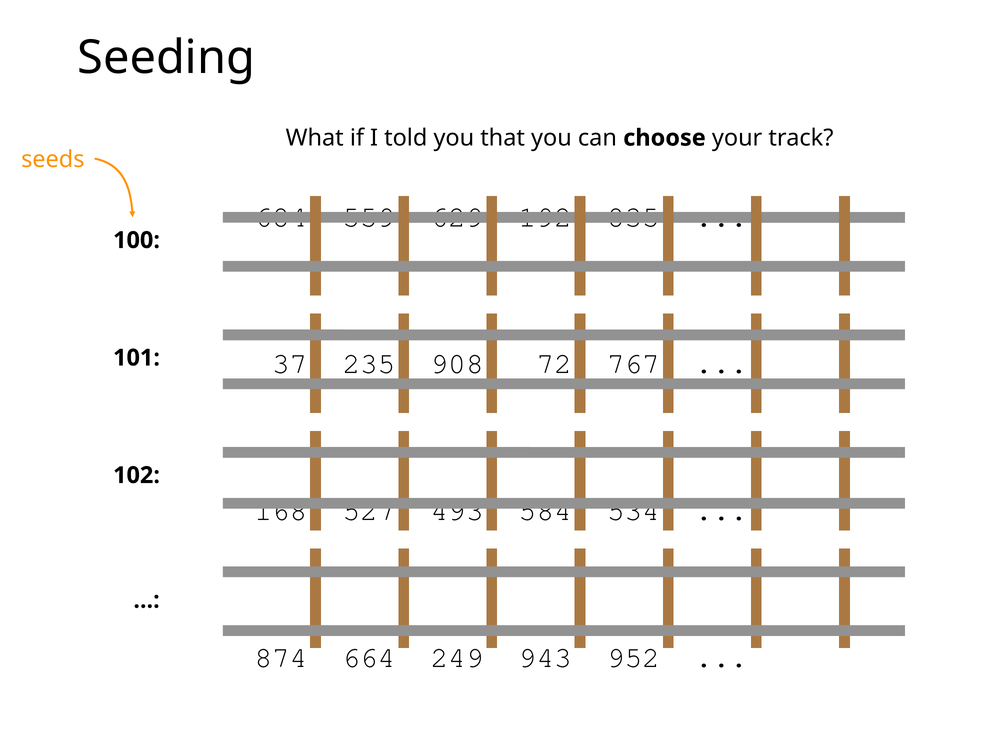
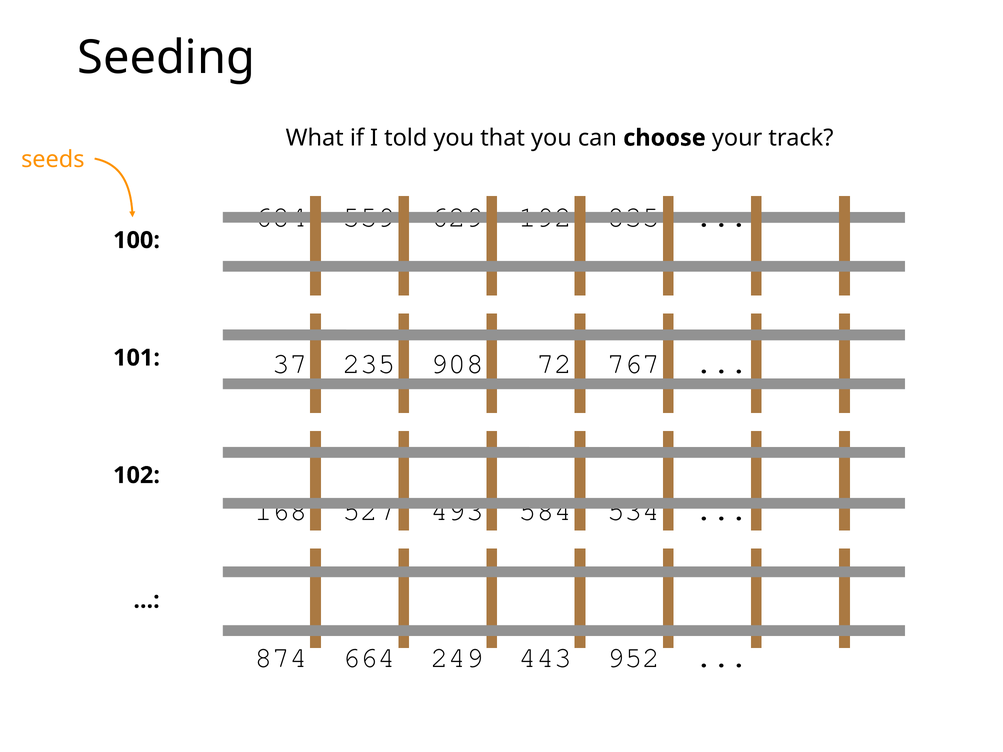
943: 943 -> 443 (545, 658)
